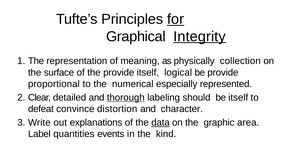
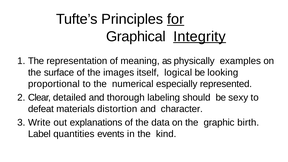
collection: collection -> examples (240, 61)
the provide: provide -> images (119, 72)
be provide: provide -> looking (223, 72)
thorough underline: present -> none (126, 97)
be itself: itself -> sexy (238, 97)
convince: convince -> materials (75, 109)
data underline: present -> none (161, 122)
area: area -> birth (248, 122)
